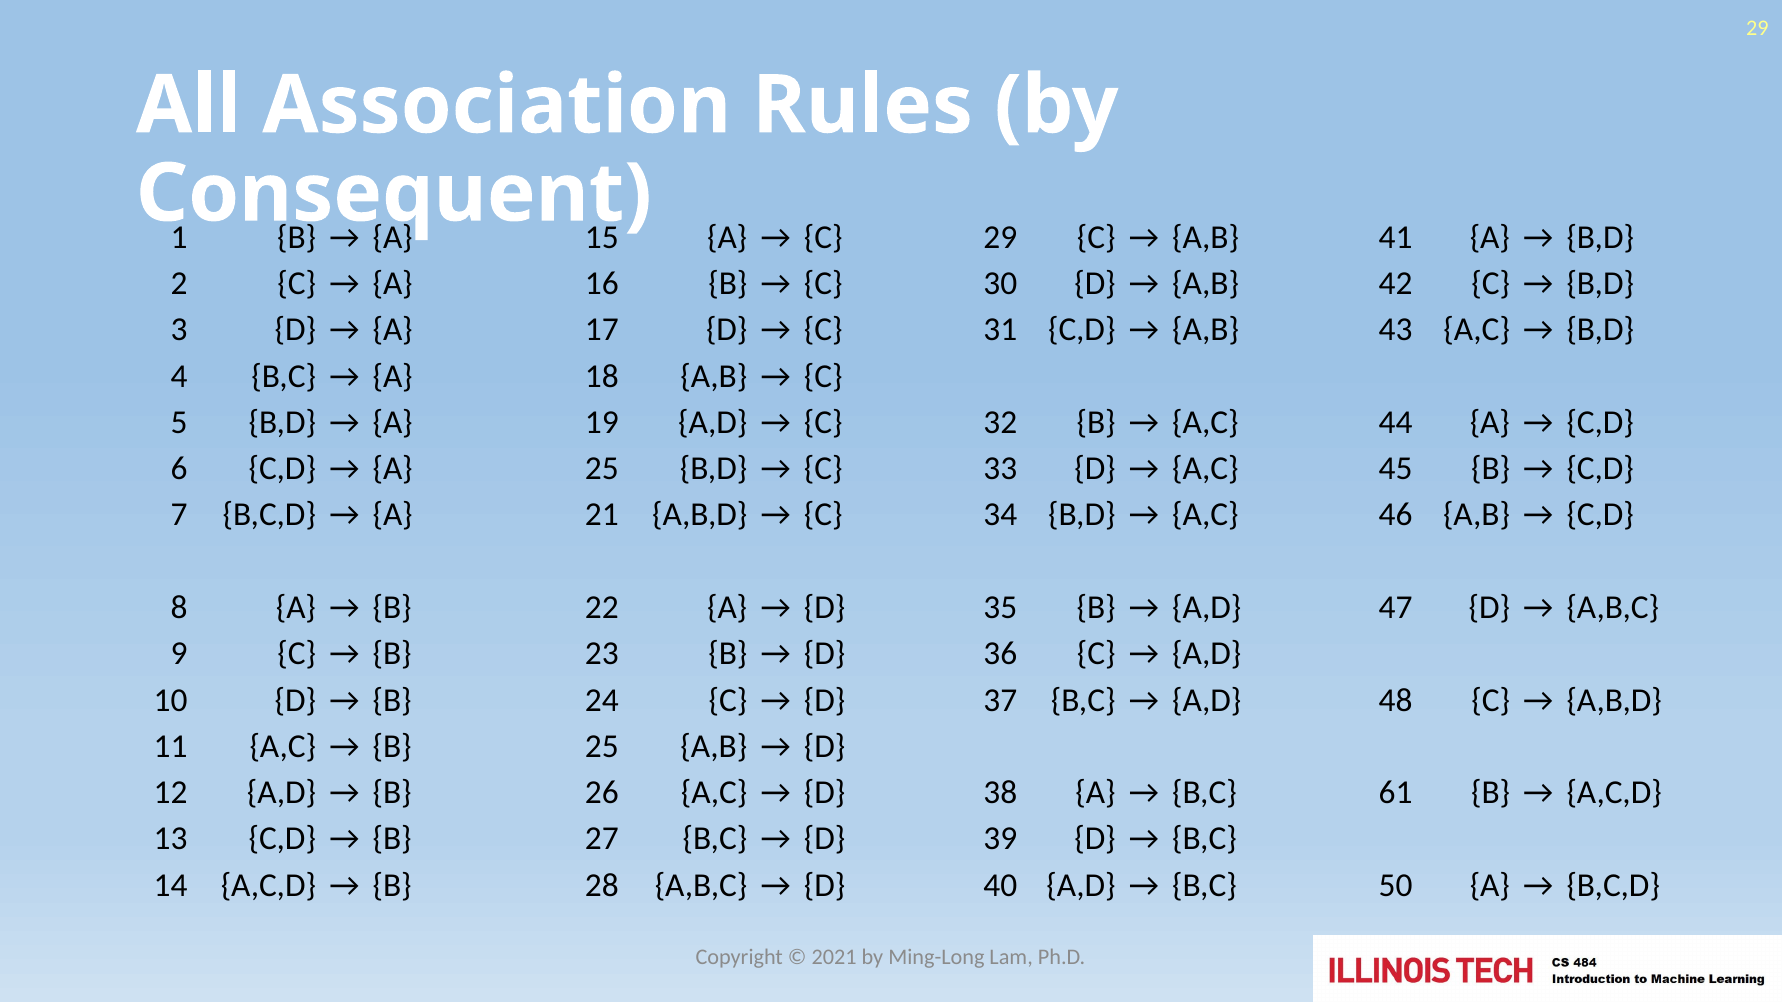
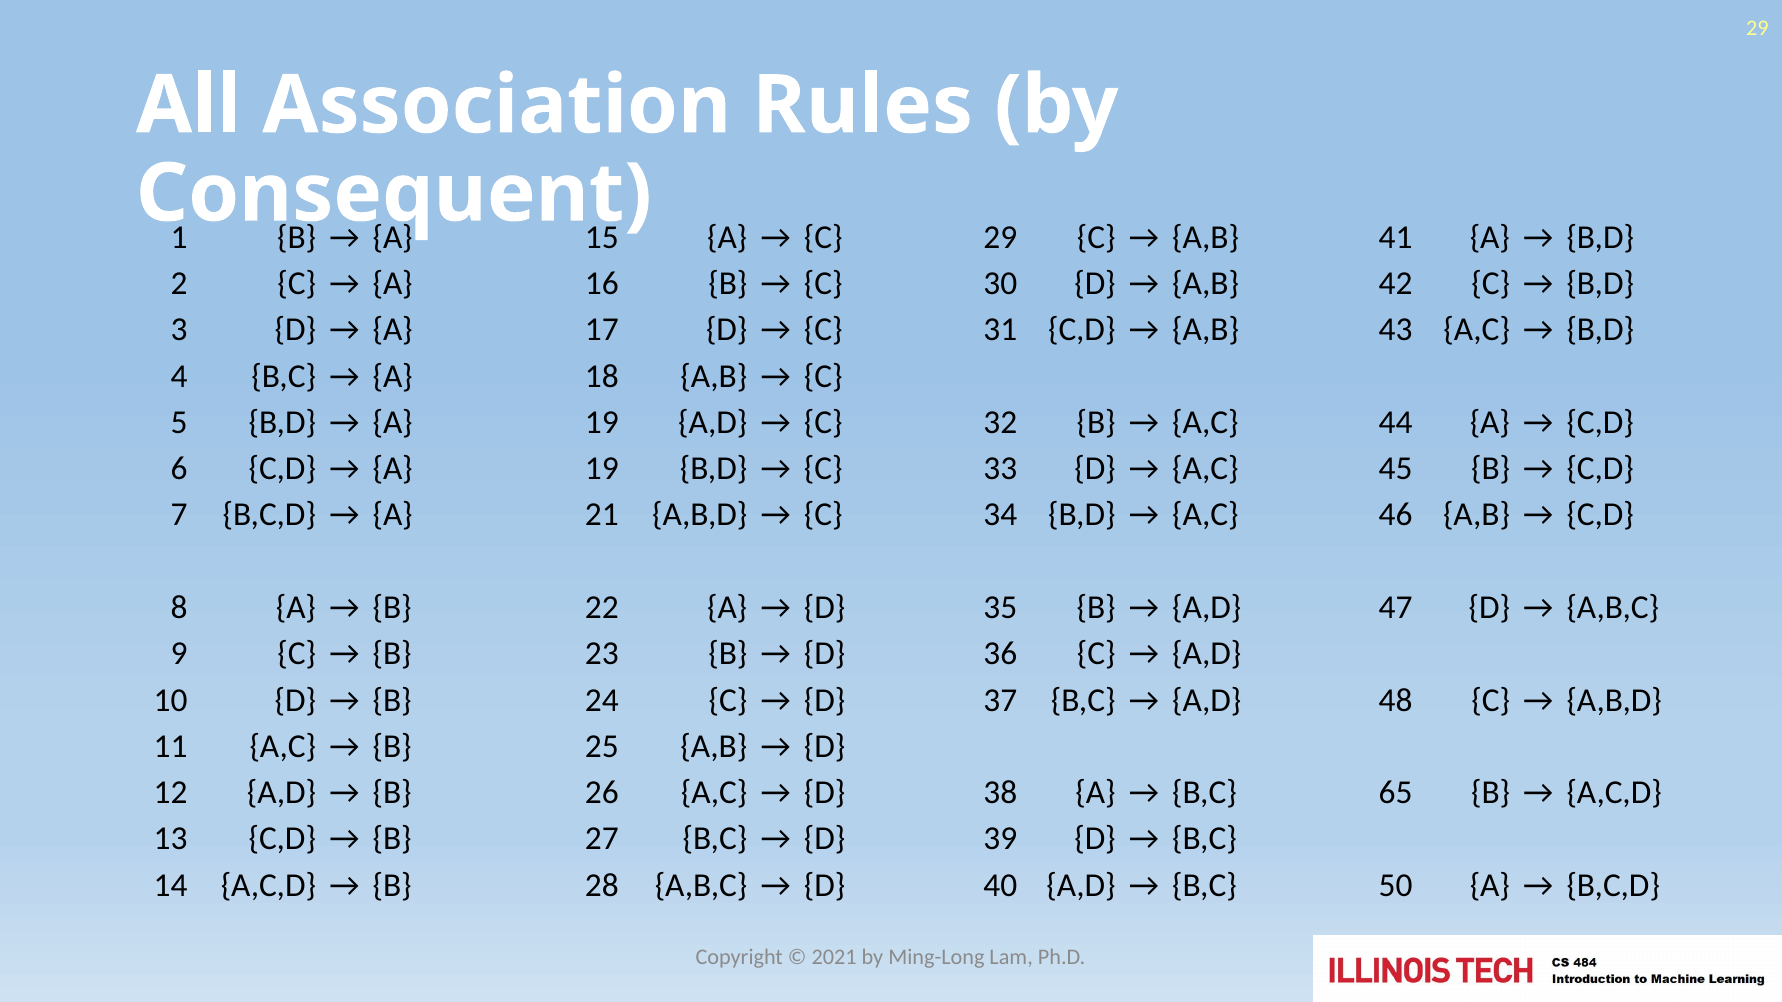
25: 25 -> 19 (602, 469)
61: 61 -> 65 (1396, 793)
